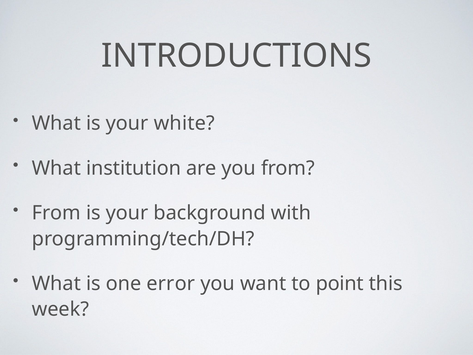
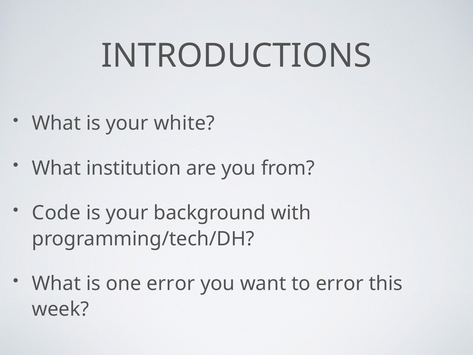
From: From -> Code (56, 213)
to point: point -> error (340, 283)
